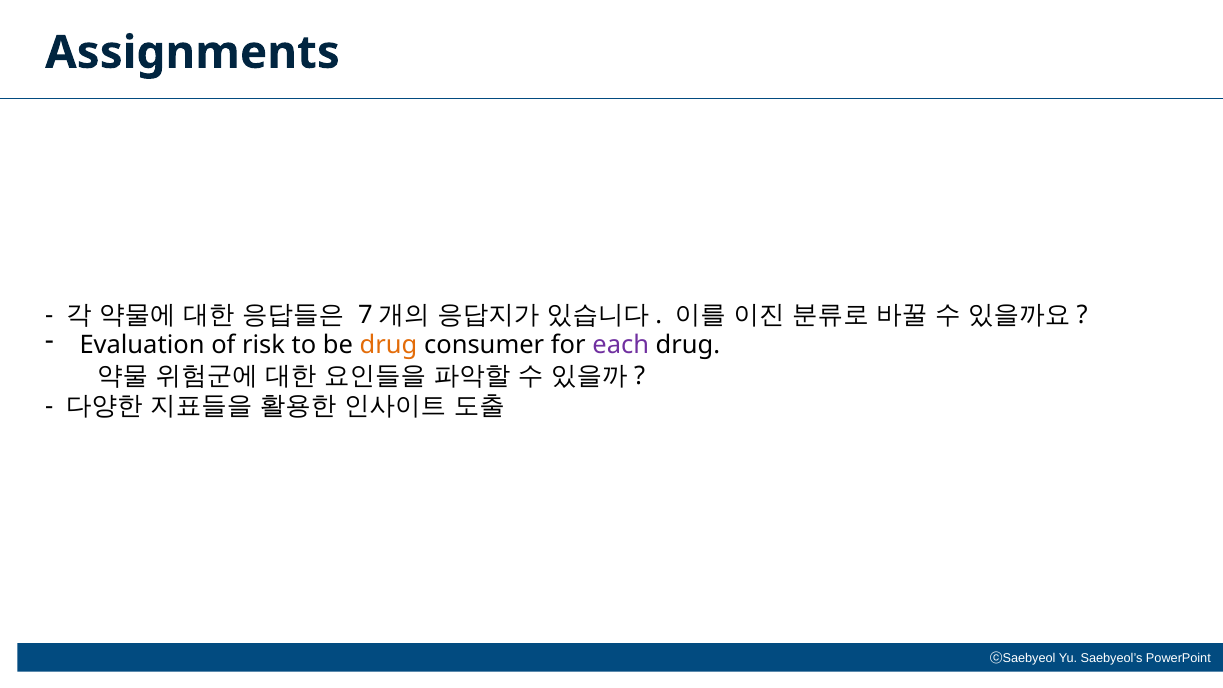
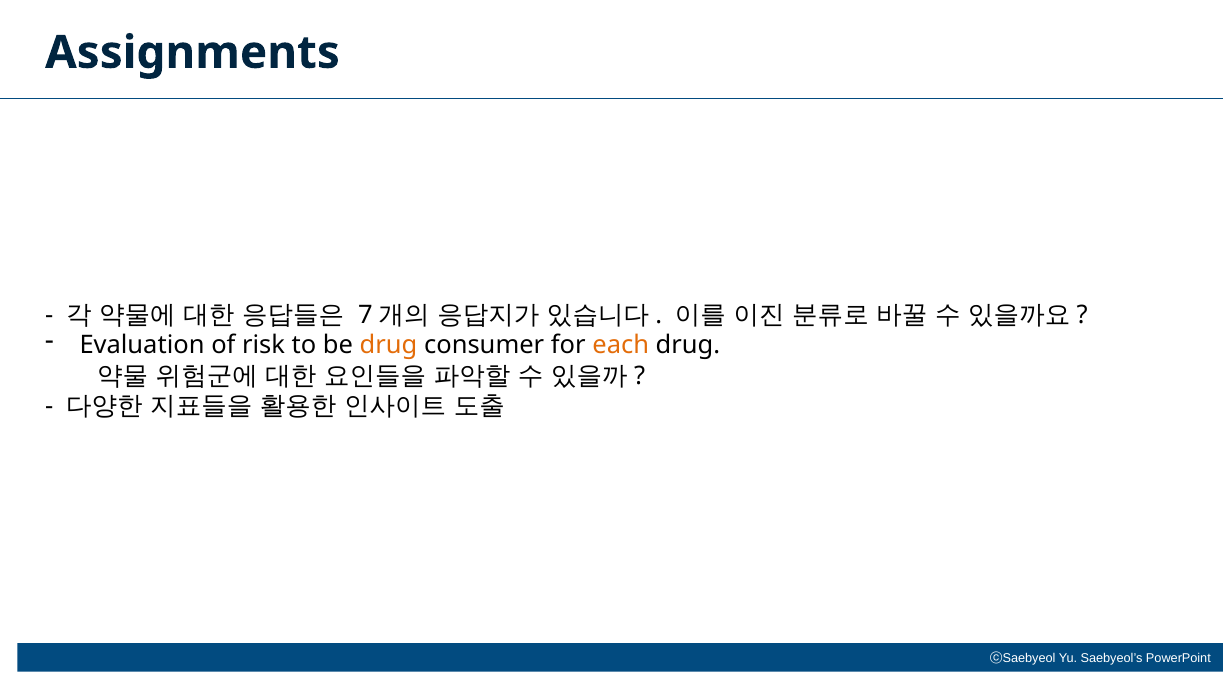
each colour: purple -> orange (621, 345)
